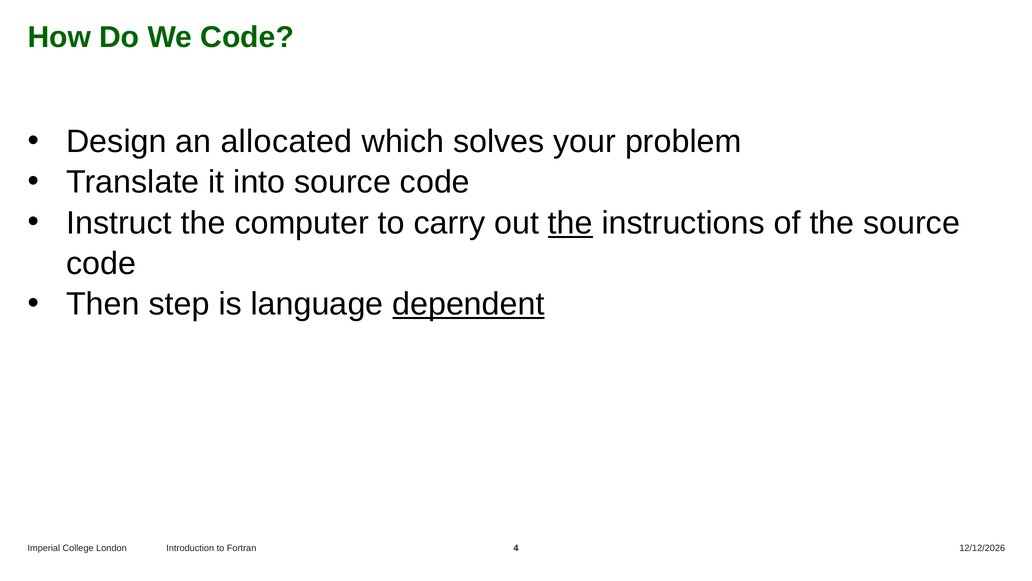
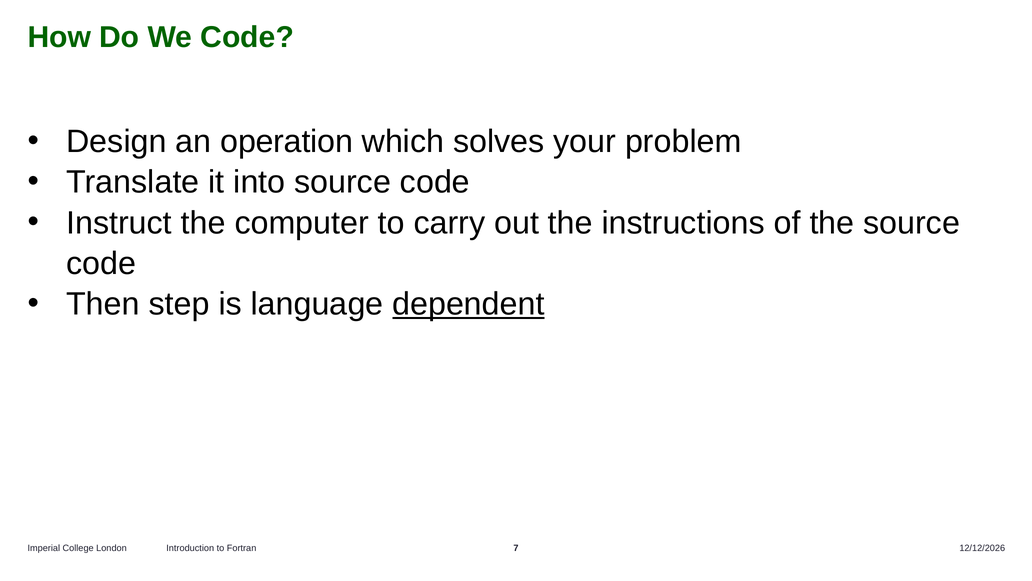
allocated: allocated -> operation (287, 142)
the underline: present -> none (570, 223)
4: 4 -> 7 (516, 548)
